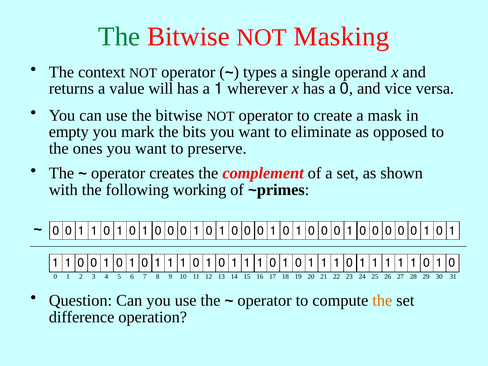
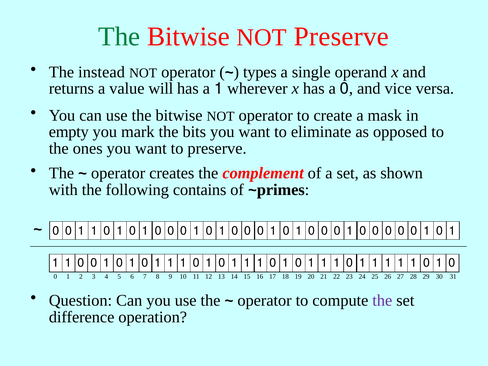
NOT Masking: Masking -> Preserve (341, 36)
context: context -> instead (102, 72)
working: working -> contains (200, 190)
the colour: orange -> purple (382, 300)
